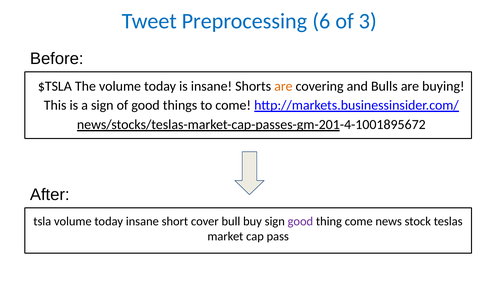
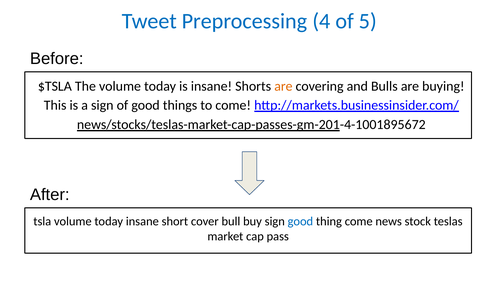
6: 6 -> 4 (321, 21)
3: 3 -> 5 (368, 21)
good colour: purple -> blue (300, 221)
